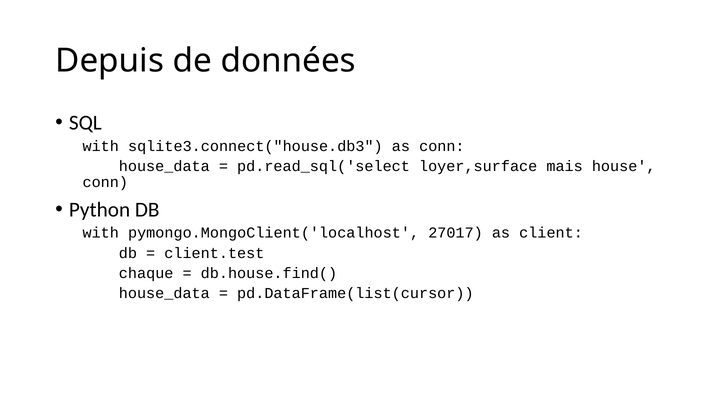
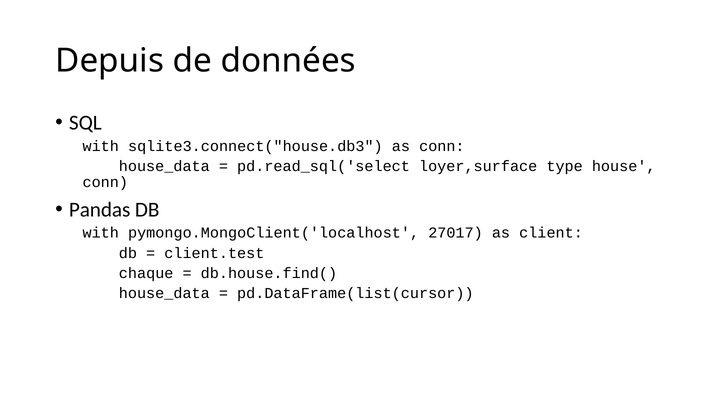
mais: mais -> type (565, 166)
Python: Python -> Pandas (100, 210)
